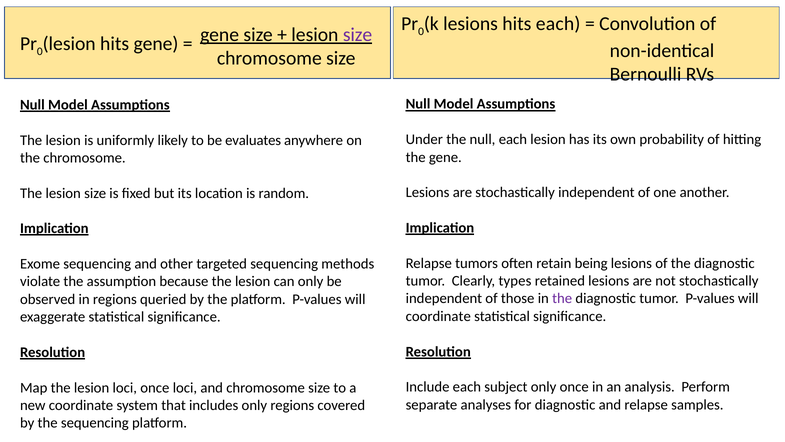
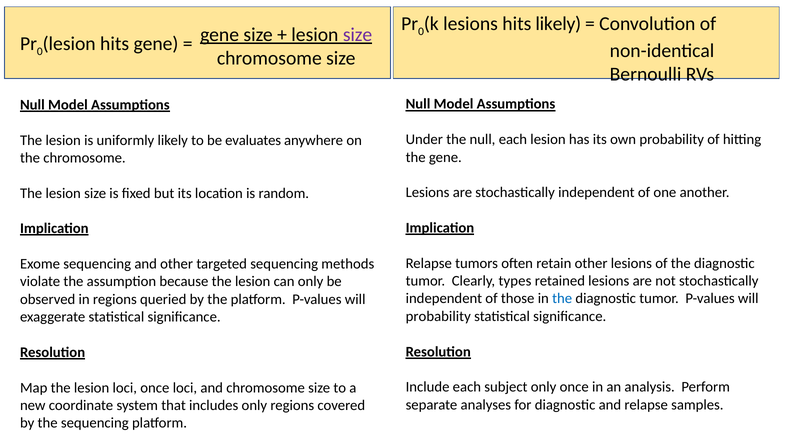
hits each: each -> likely (558, 24)
retain being: being -> other (591, 263)
the colour: purple -> blue (562, 298)
coordinate: coordinate -> probability (438, 316)
